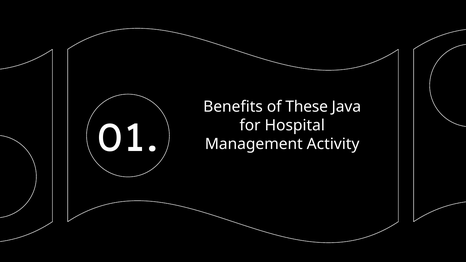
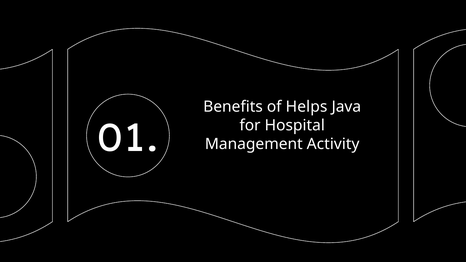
These: These -> Helps (307, 107)
